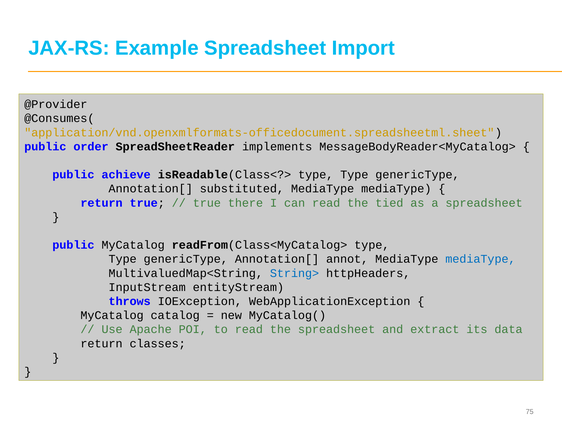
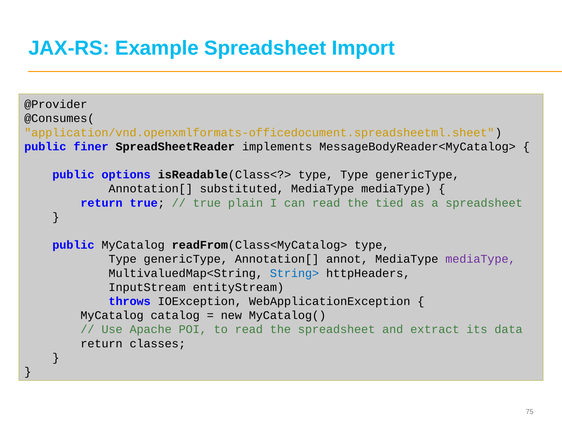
order: order -> finer (91, 146)
achieve: achieve -> options (126, 174)
there: there -> plain (245, 203)
mediaType colour: blue -> purple (480, 259)
